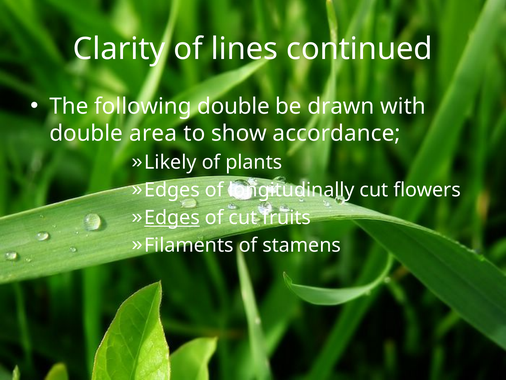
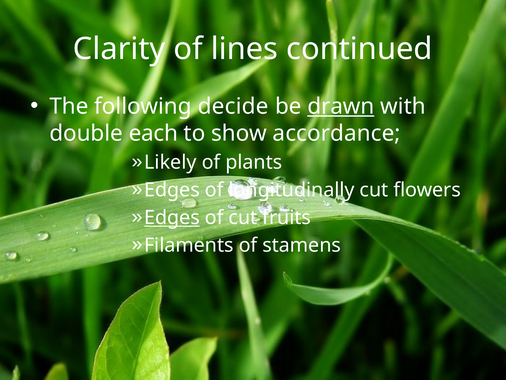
following double: double -> decide (233, 106)
drawn underline: none -> present (341, 106)
area: area -> each (153, 133)
